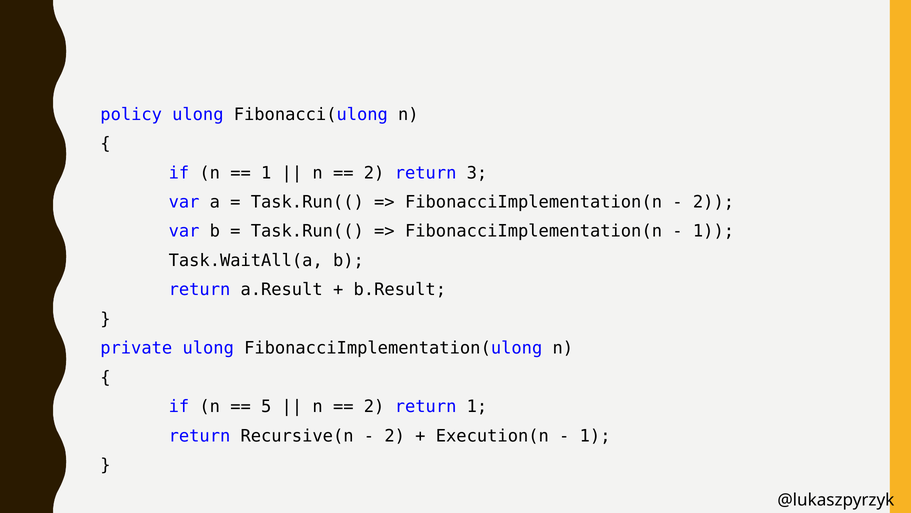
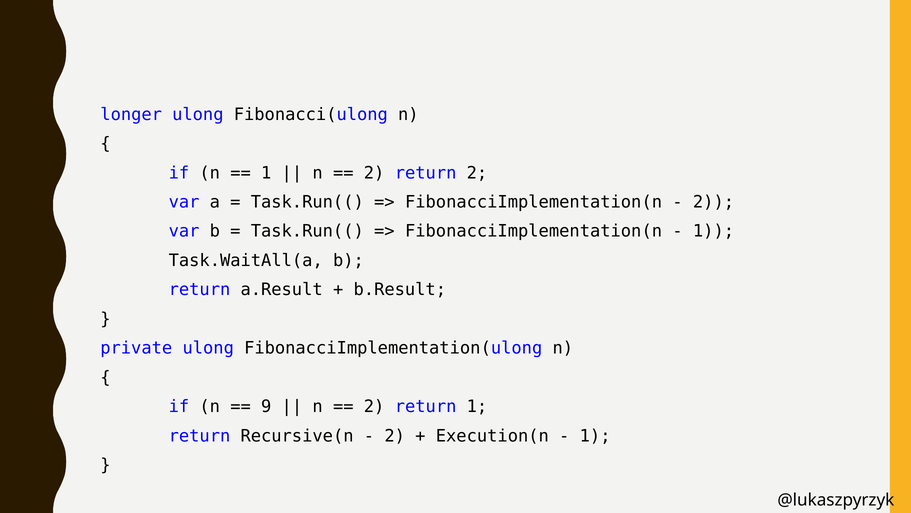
policy: policy -> longer (131, 114)
return 3: 3 -> 2 (477, 173)
5: 5 -> 9 (266, 406)
